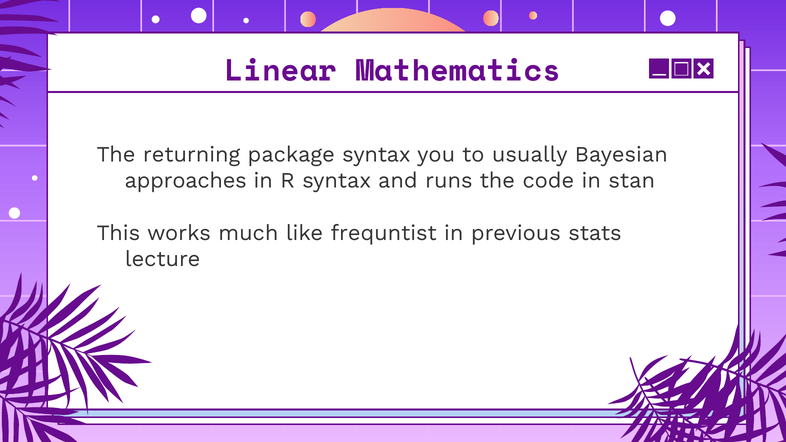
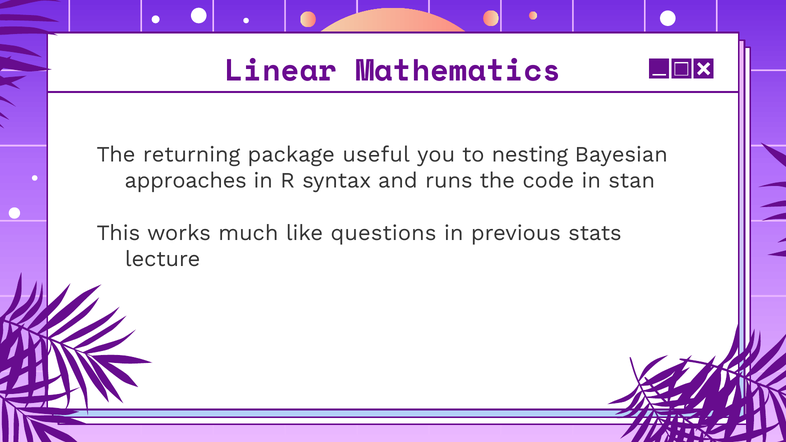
package syntax: syntax -> useful (376, 154)
usually: usually -> nesting (530, 154)
frequntist: frequntist -> questions (384, 233)
